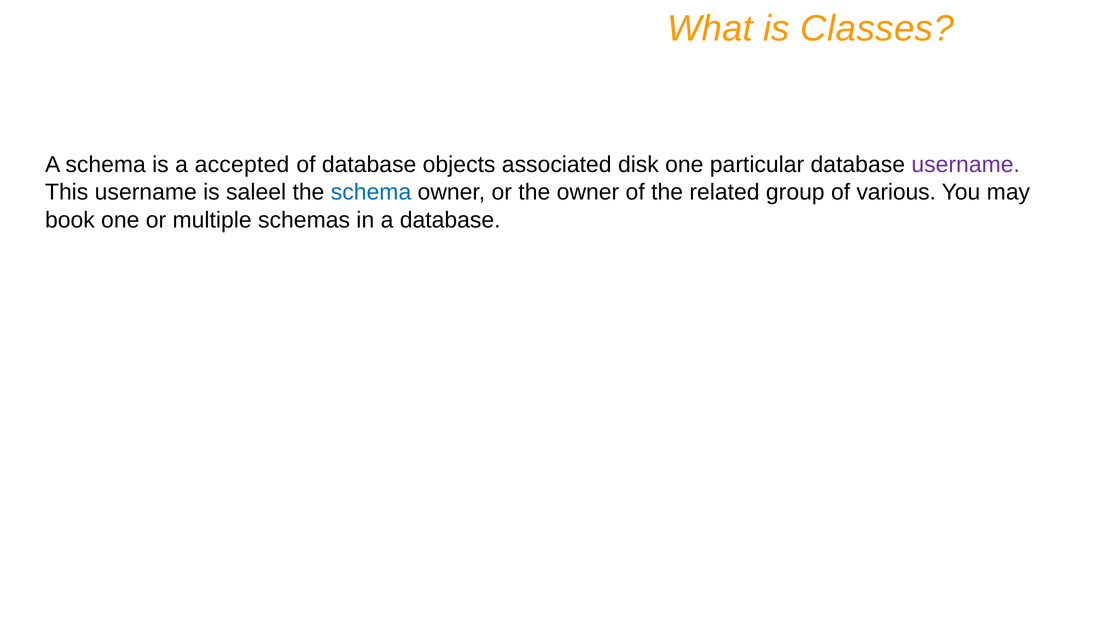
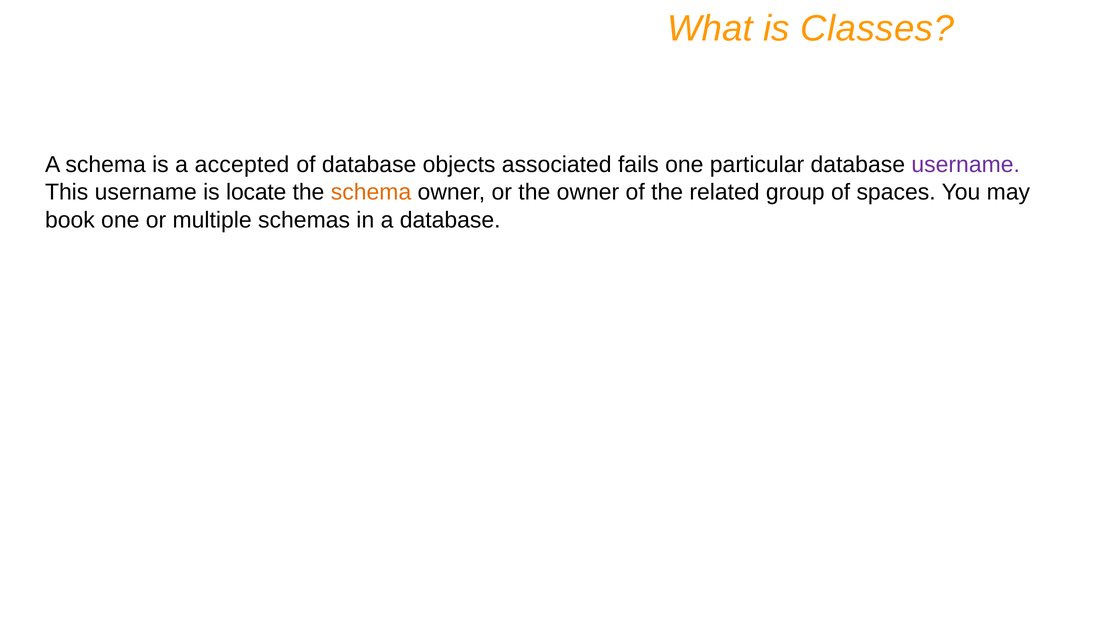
disk: disk -> fails (638, 165)
saleel: saleel -> locate (256, 192)
schema colour: blue -> orange (371, 192)
various: various -> spaces (896, 192)
